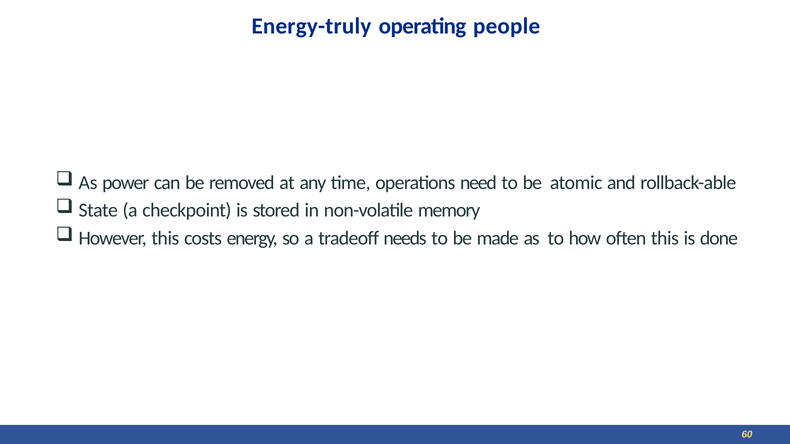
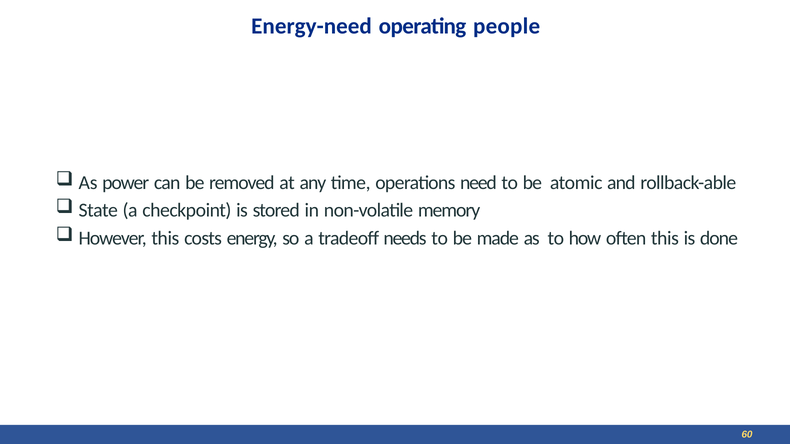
Energy-truly: Energy-truly -> Energy-need (312, 26)
